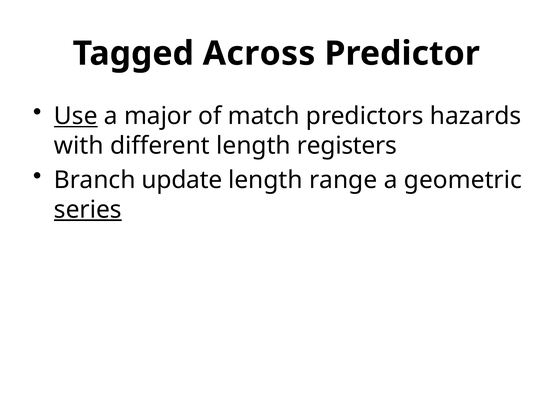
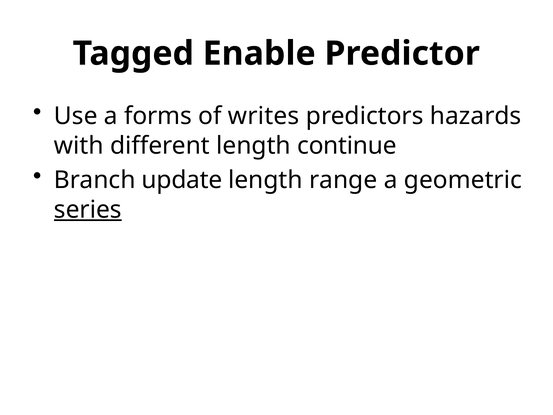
Across: Across -> Enable (259, 54)
Use underline: present -> none (76, 116)
major: major -> forms (158, 116)
match: match -> writes (264, 116)
registers: registers -> continue (347, 146)
